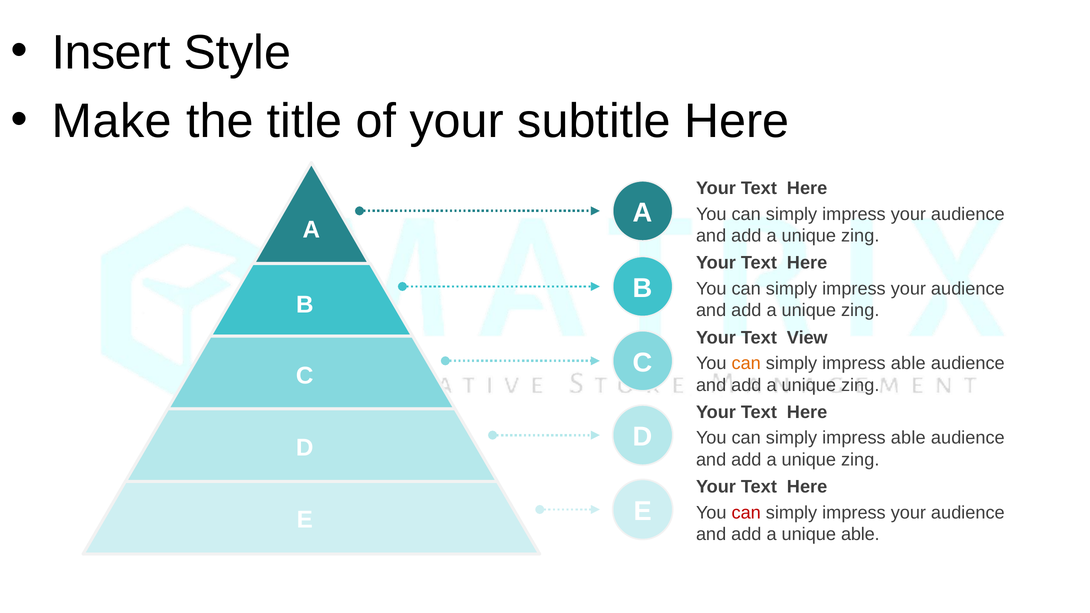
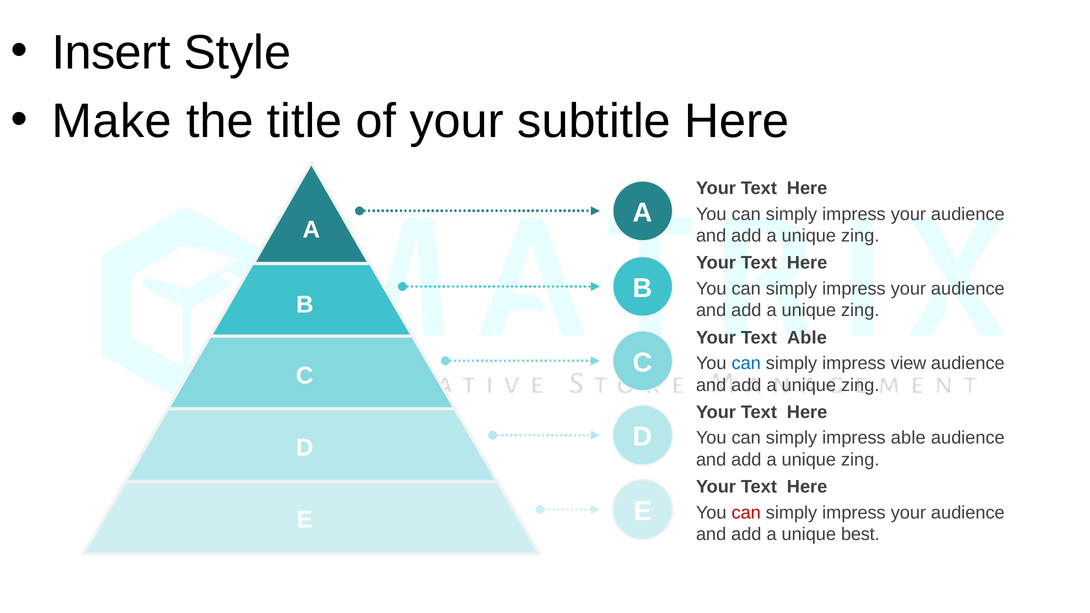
Text View: View -> Able (807, 338)
can colour: orange -> blue (746, 363)
able: able -> view (908, 363)
unique able: able -> best (860, 535)
